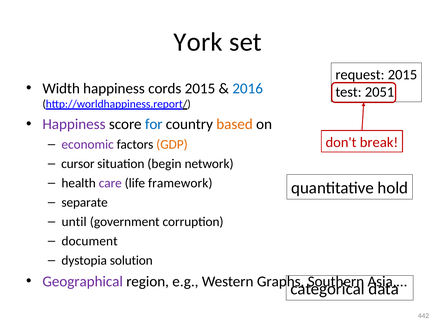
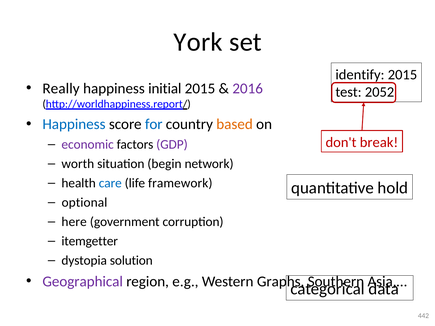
request: request -> identify (360, 75)
Width: Width -> Really (61, 88)
cords: cords -> initial (165, 88)
2016 colour: blue -> purple (248, 88)
2051: 2051 -> 2052 (380, 92)
Happiness colour: purple -> blue (74, 124)
GDP colour: orange -> purple (172, 145)
cursor: cursor -> worth (78, 164)
care colour: purple -> blue (110, 183)
separate: separate -> optional (84, 203)
until: until -> here (74, 222)
document: document -> itemgetter (90, 241)
